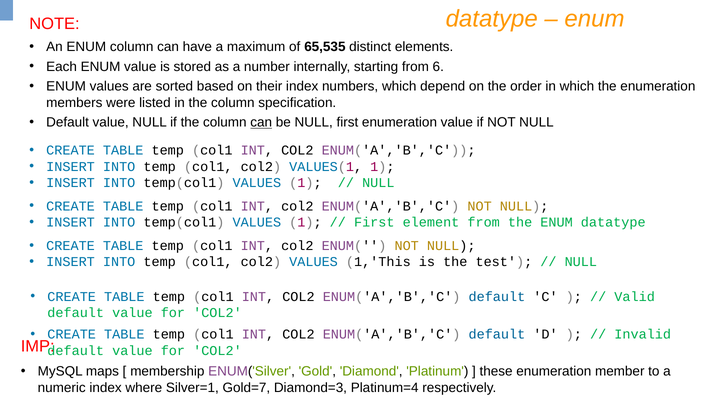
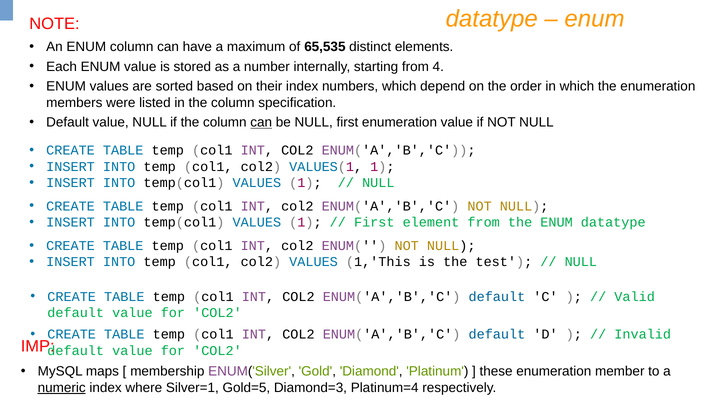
6: 6 -> 4 (438, 67)
numeric underline: none -> present (62, 388)
Gold=7: Gold=7 -> Gold=5 (246, 388)
